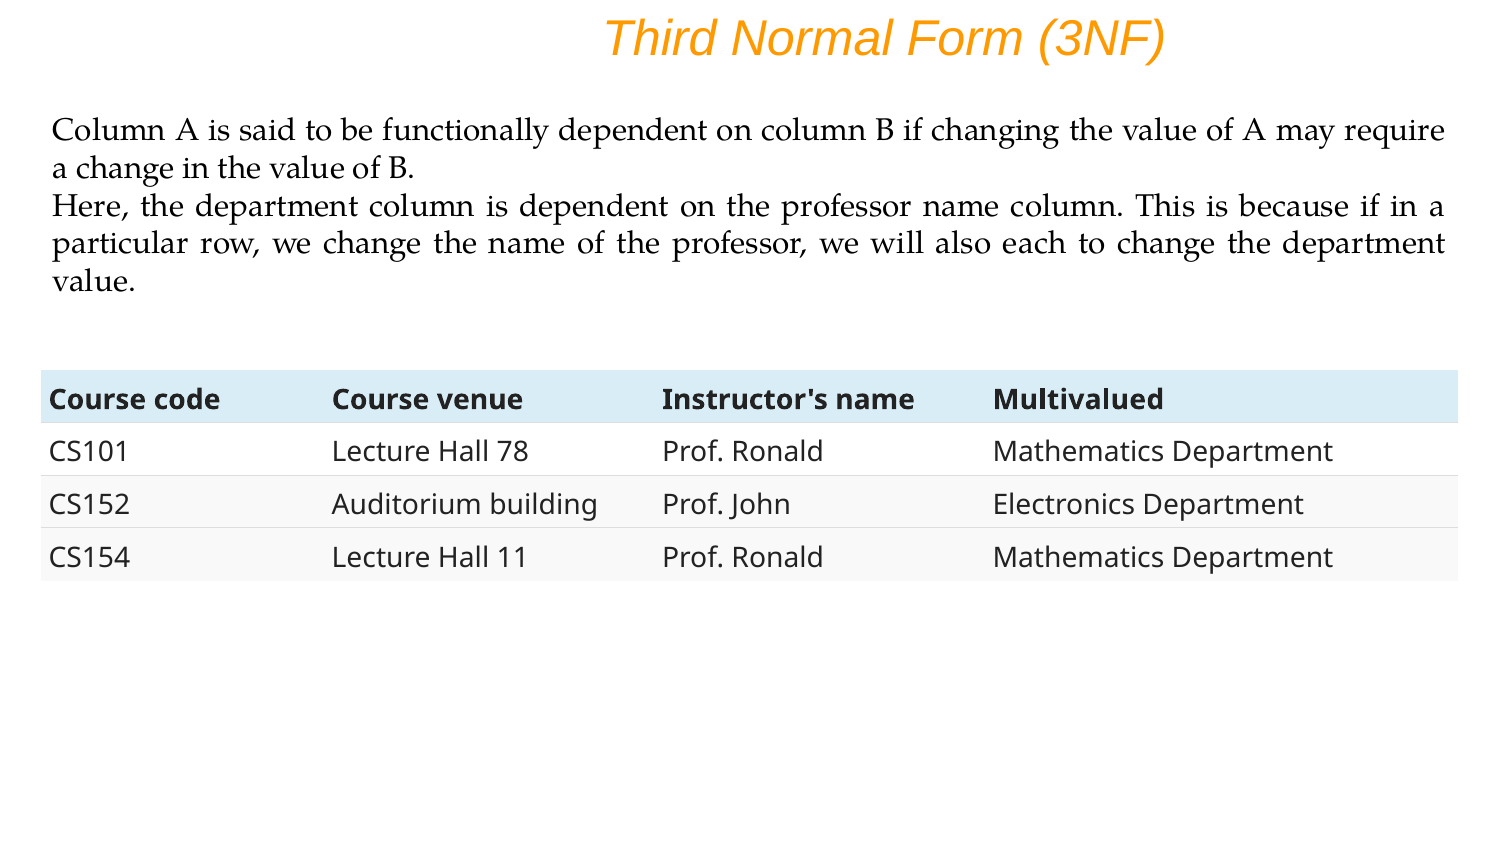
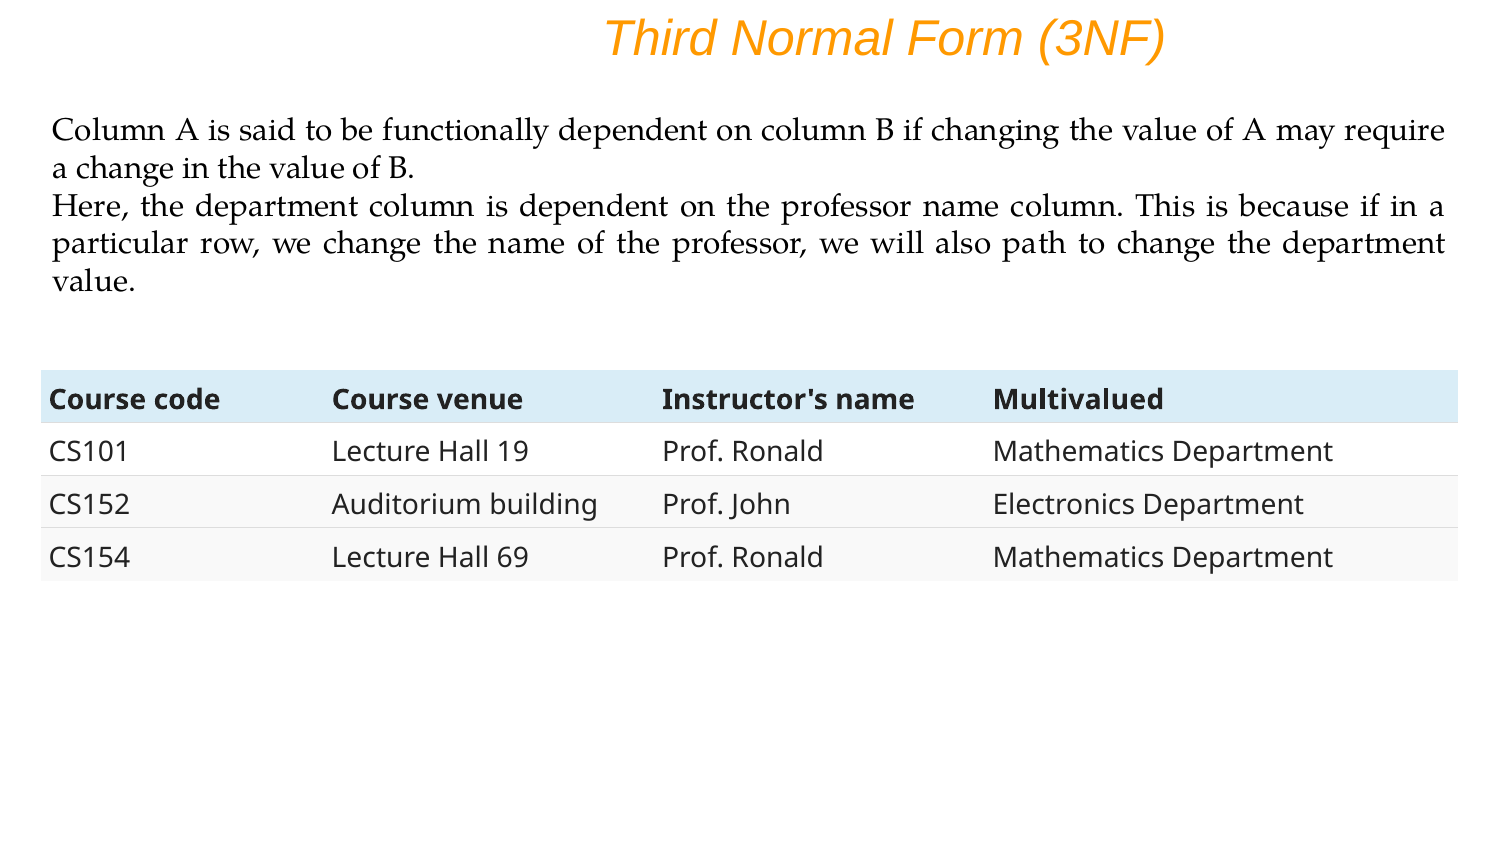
each: each -> path (1035, 243)
78: 78 -> 19 (513, 453)
11: 11 -> 69 (513, 558)
